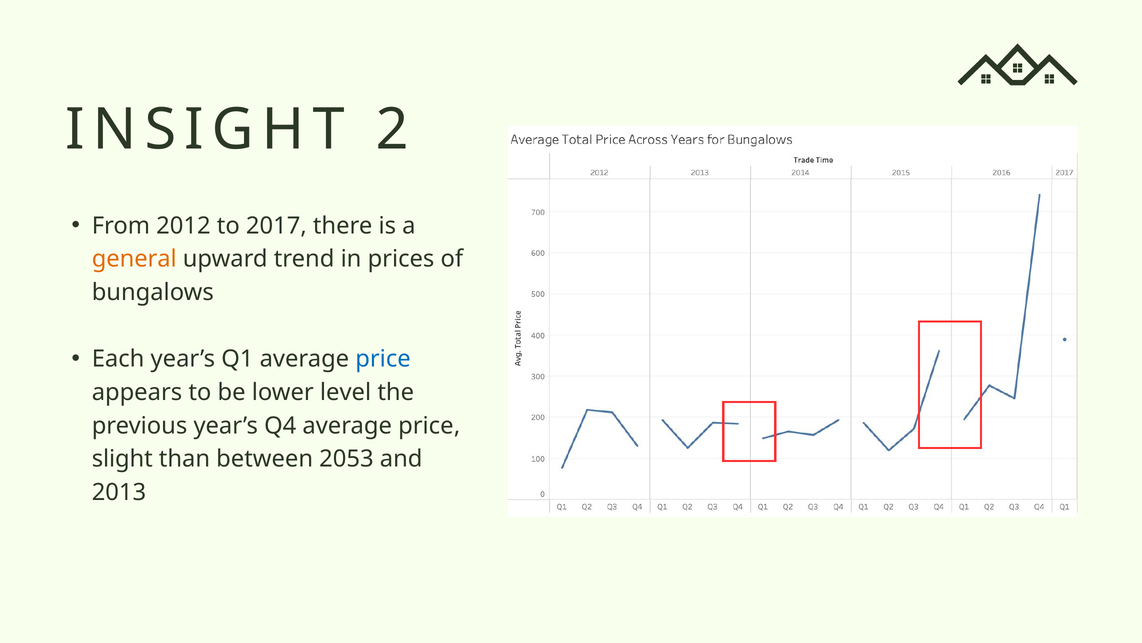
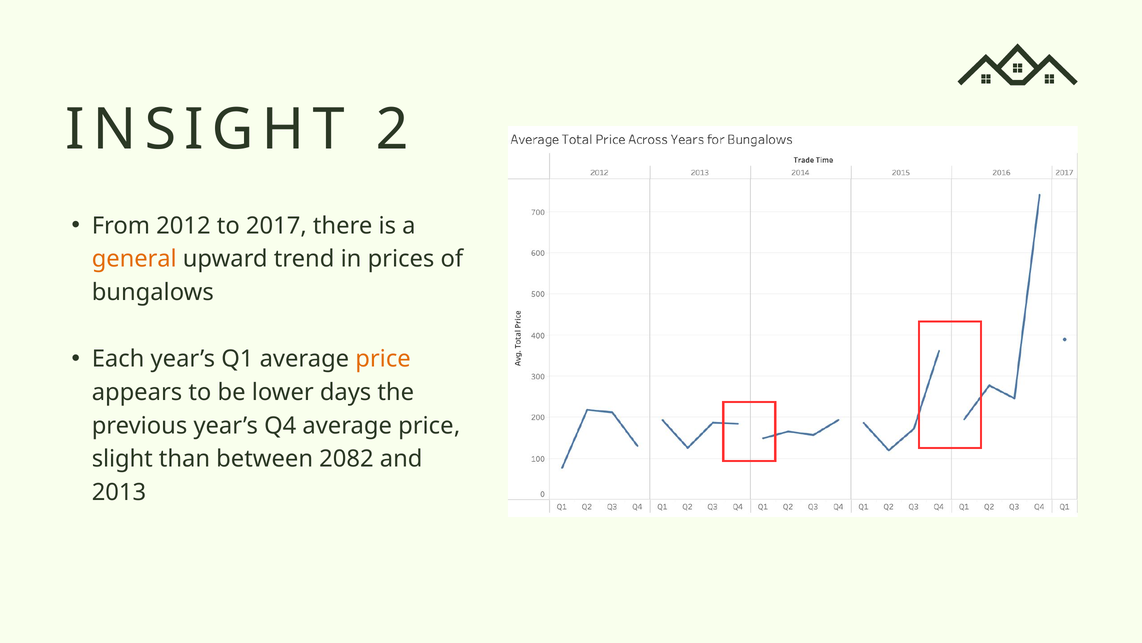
price colour: blue -> orange (383, 359)
level: level -> days (346, 392)
2053: 2053 -> 2082 (346, 459)
